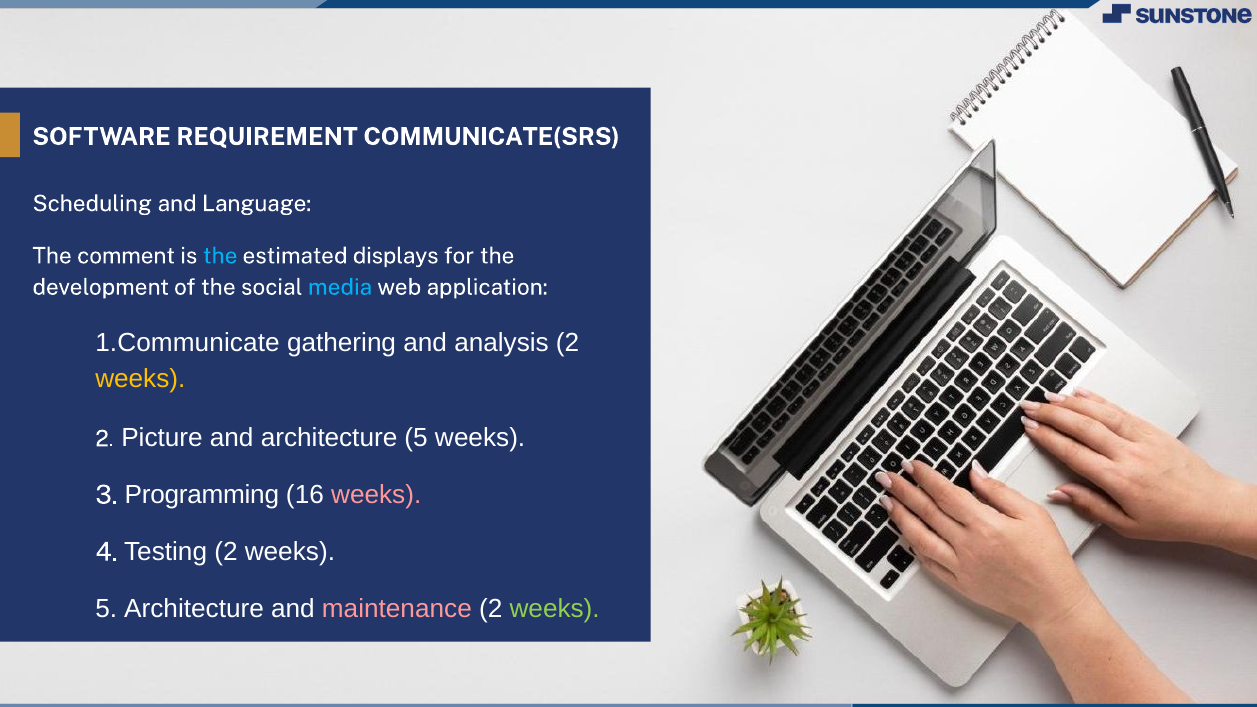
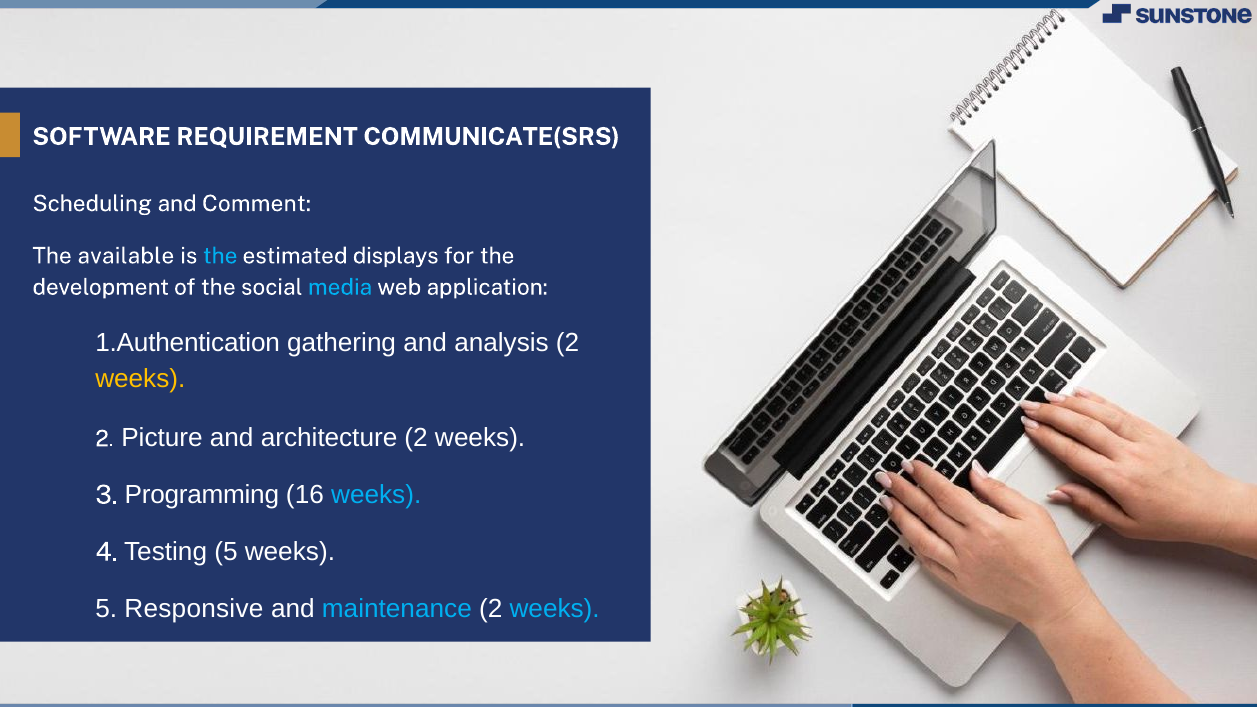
Language: Language -> Comment (257, 204)
comment: comment -> available (126, 256)
1.Communicate: 1.Communicate -> 1.Authentication (188, 342)
architecture 5: 5 -> 2 (416, 438)
weeks colour: pink -> light blue (376, 495)
Testing 2: 2 -> 5 (226, 552)
5 Architecture: Architecture -> Responsive (194, 609)
maintenance colour: pink -> light blue (397, 609)
weeks colour: light green -> light blue (555, 609)
